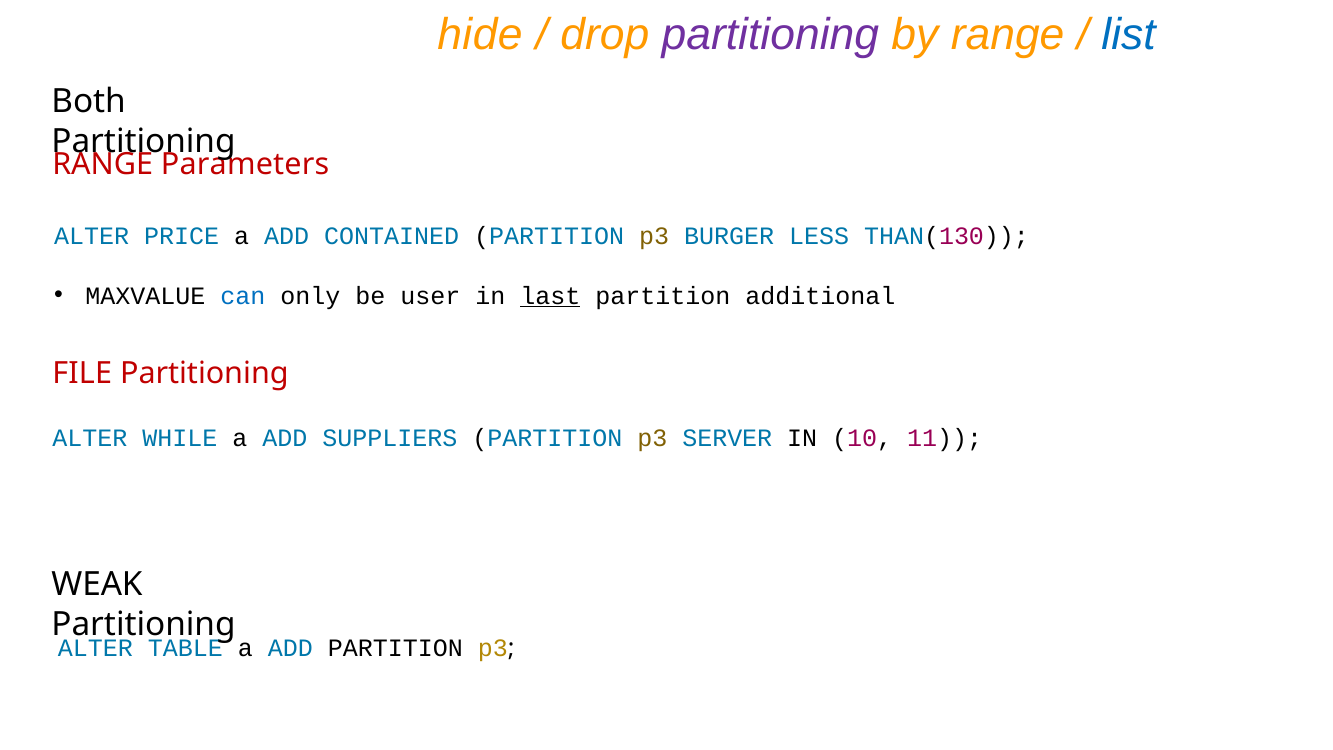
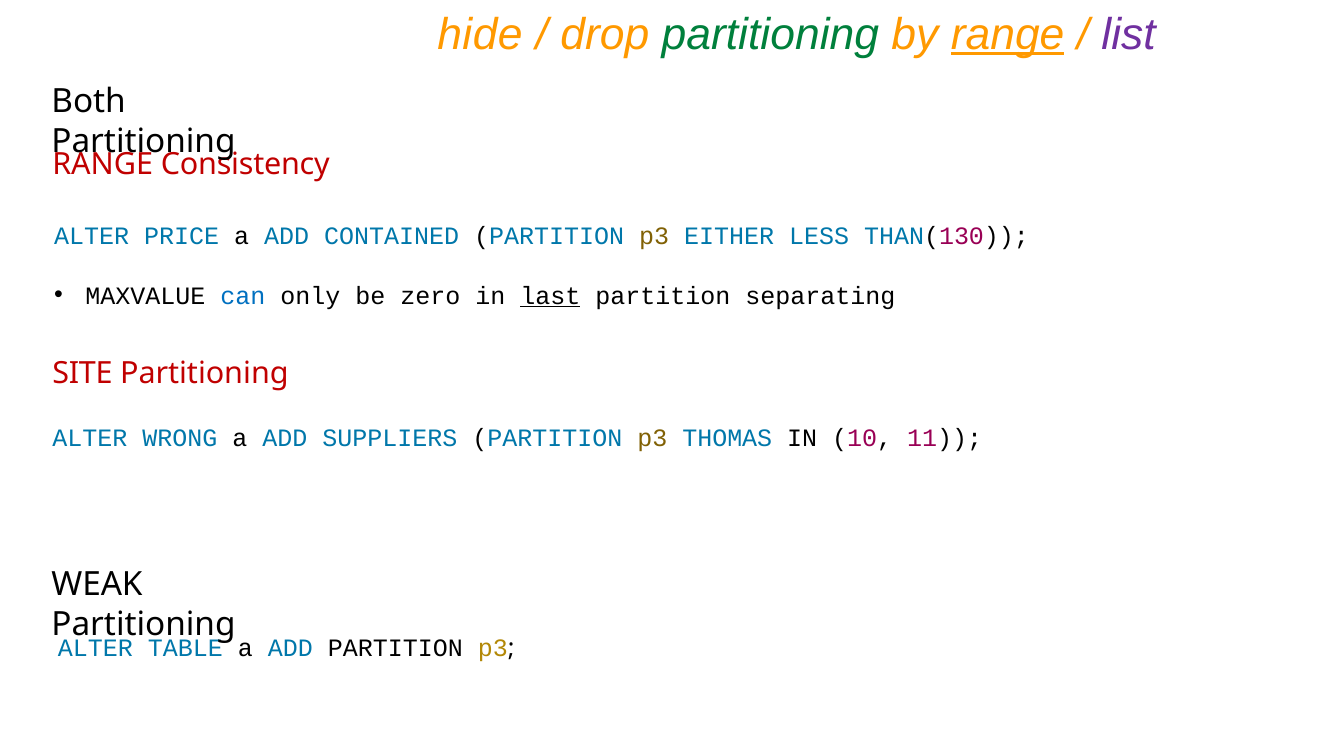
partitioning colour: purple -> green (770, 35)
range underline: none -> present (1008, 35)
list colour: blue -> purple (1129, 35)
Parameters: Parameters -> Consistency (245, 164)
BURGER: BURGER -> EITHER (729, 236)
user: user -> zero (430, 296)
additional: additional -> separating (820, 296)
FILE: FILE -> SITE (82, 374)
WHILE: WHILE -> WRONG (180, 438)
SERVER: SERVER -> THOMAS (727, 438)
